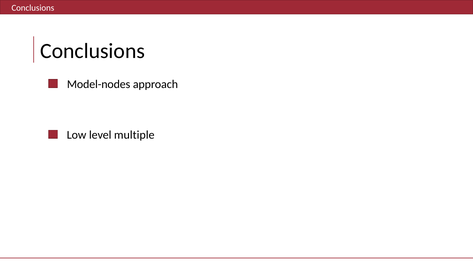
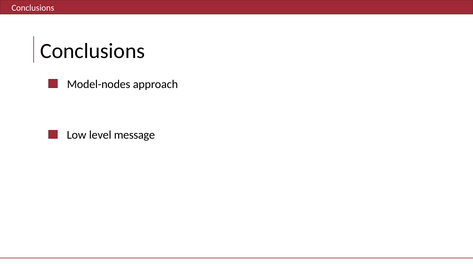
multiple: multiple -> message (134, 135)
